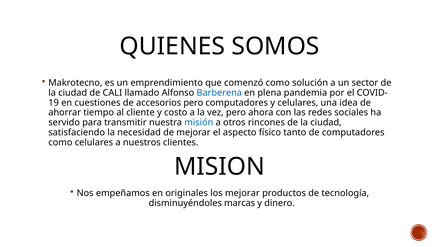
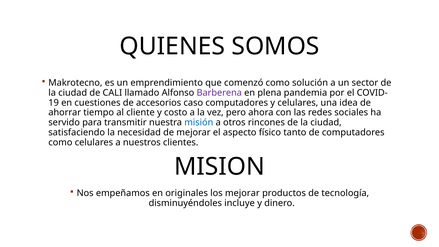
Barberena colour: blue -> purple (219, 93)
accesorios pero: pero -> caso (193, 103)
marcas: marcas -> incluye (240, 203)
